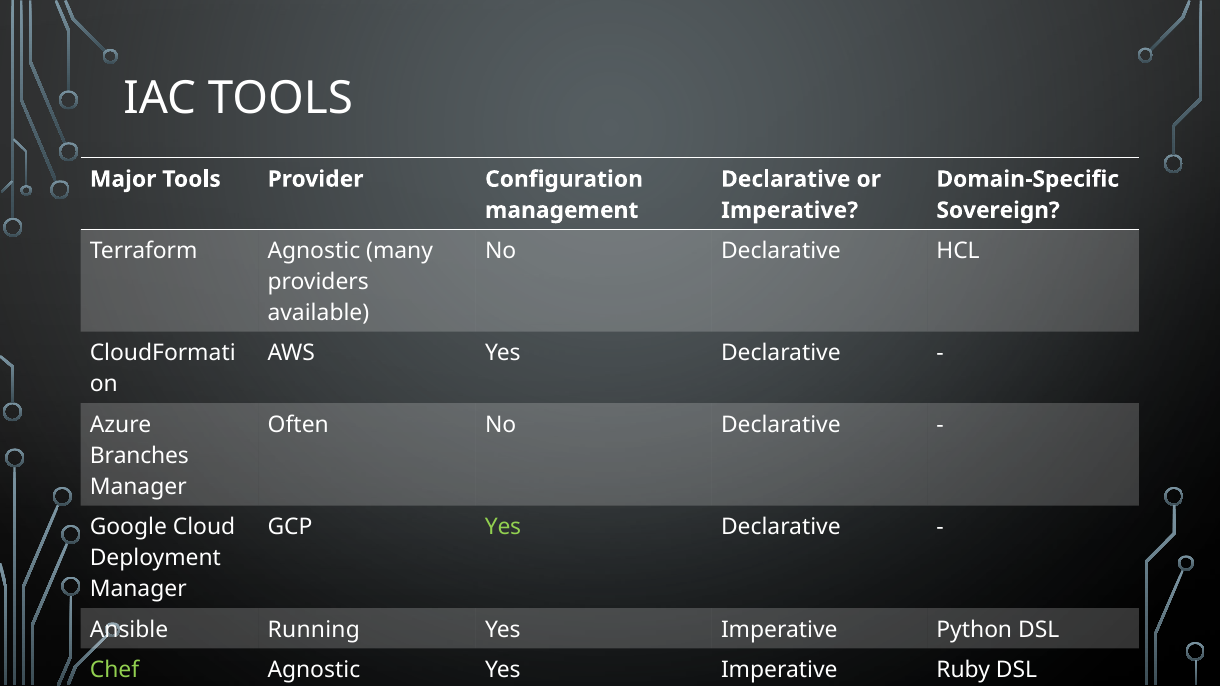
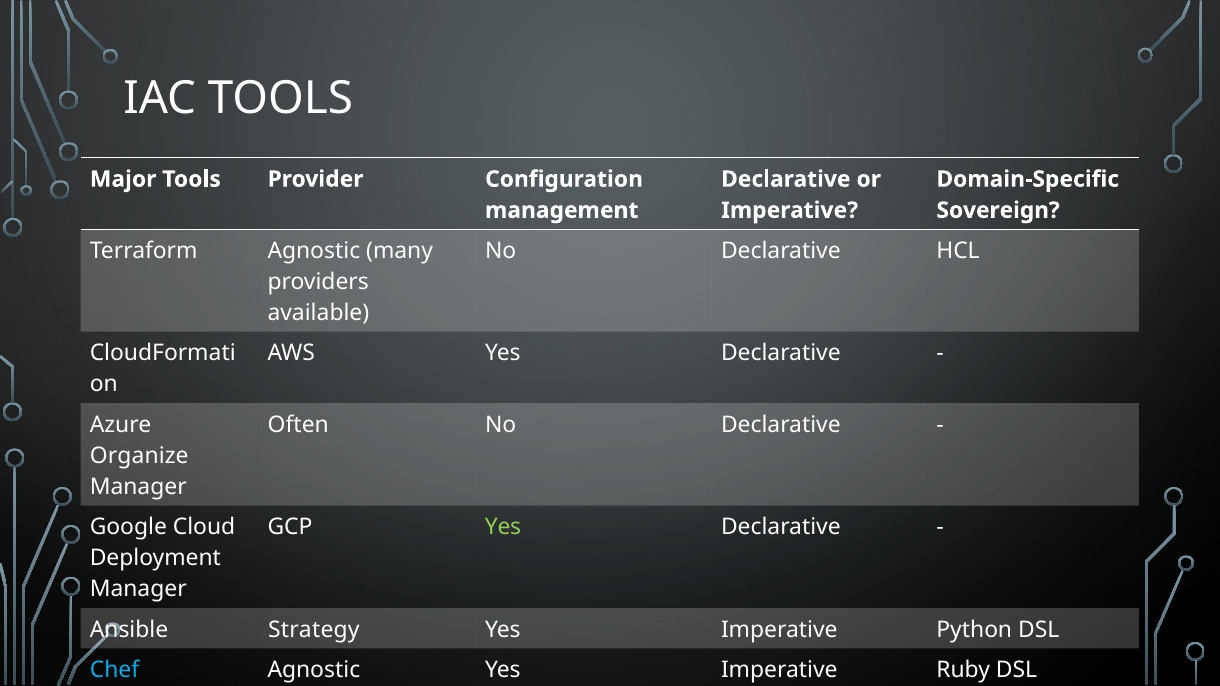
Branches: Branches -> Organize (139, 456)
Running: Running -> Strategy (314, 630)
Chef colour: light green -> light blue (115, 670)
